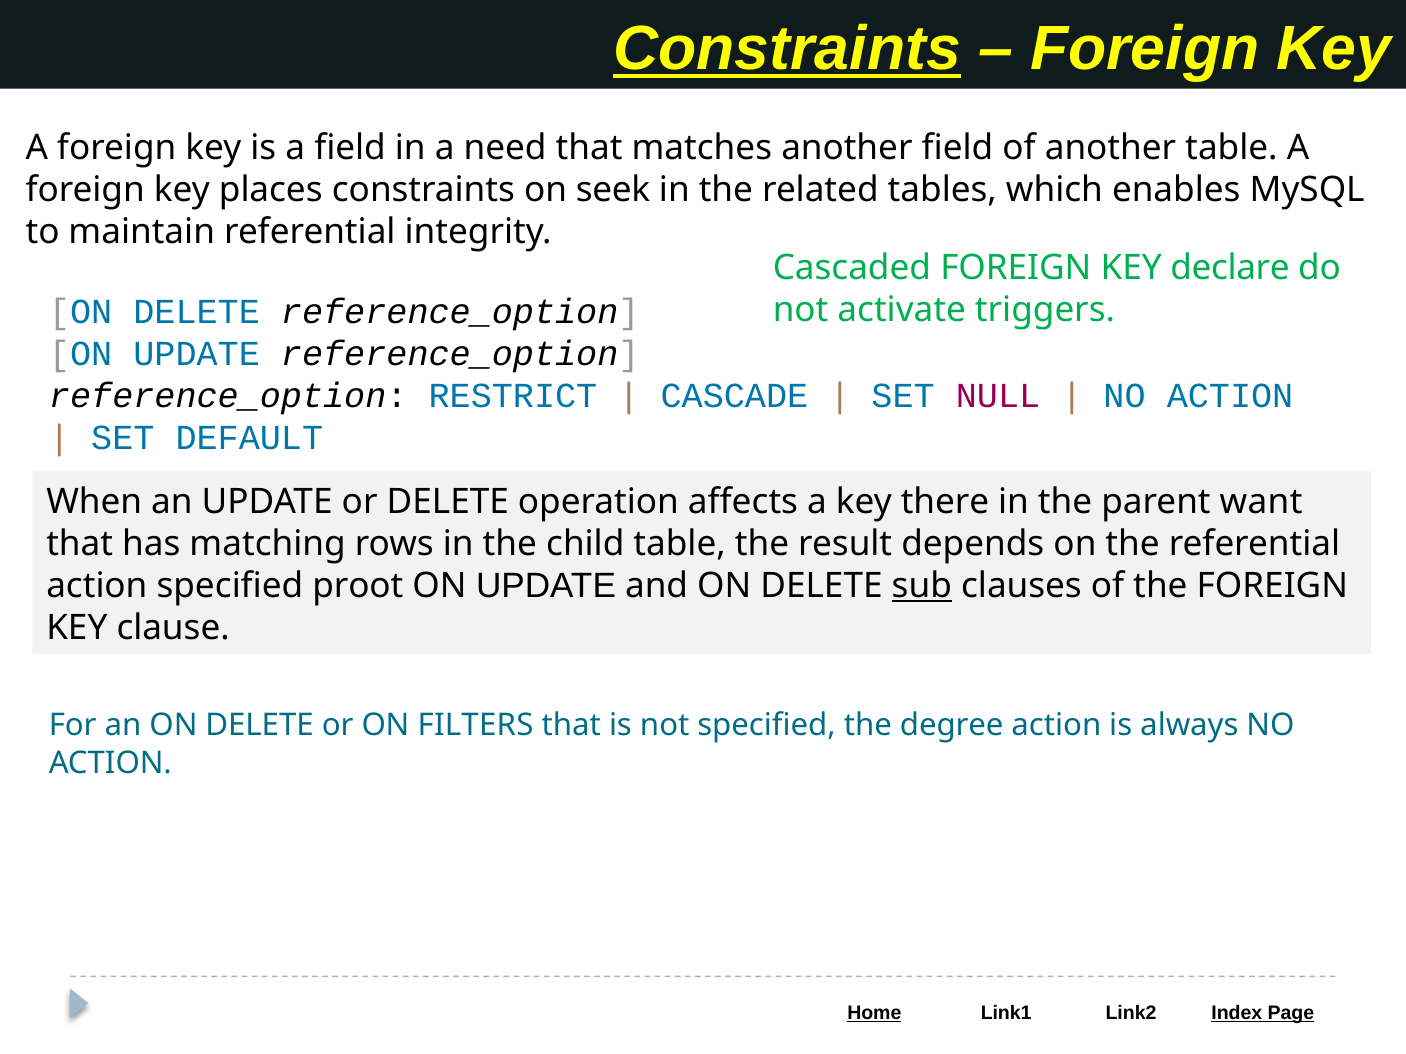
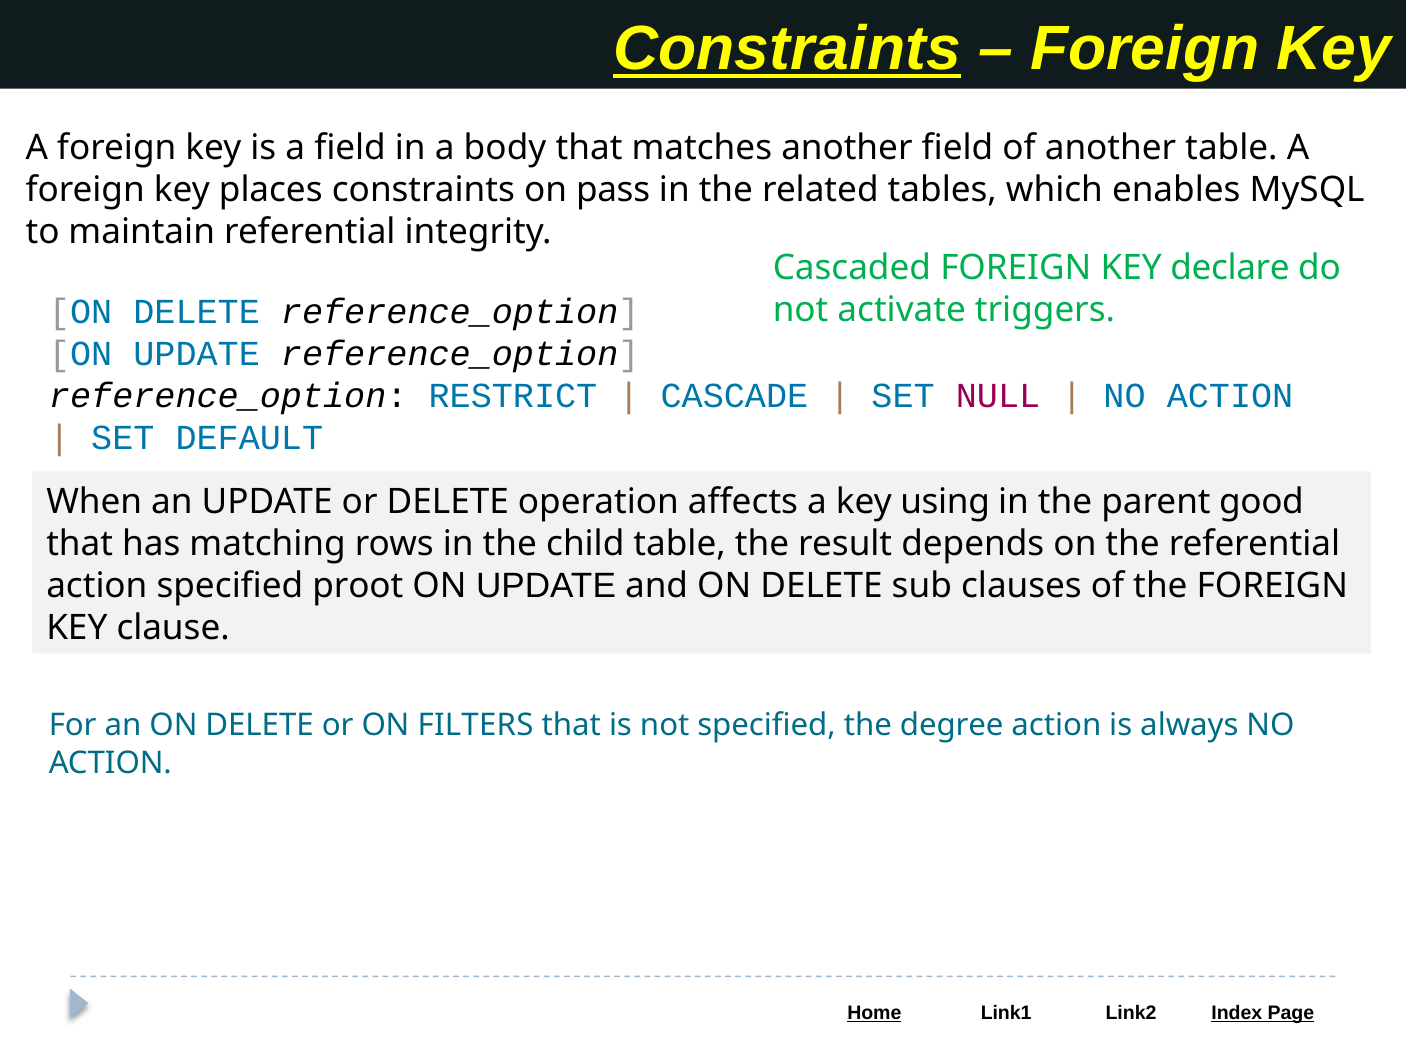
need: need -> body (505, 148)
seek: seek -> pass (613, 190)
there: there -> using (945, 502)
want: want -> good (1261, 502)
sub underline: present -> none (922, 586)
